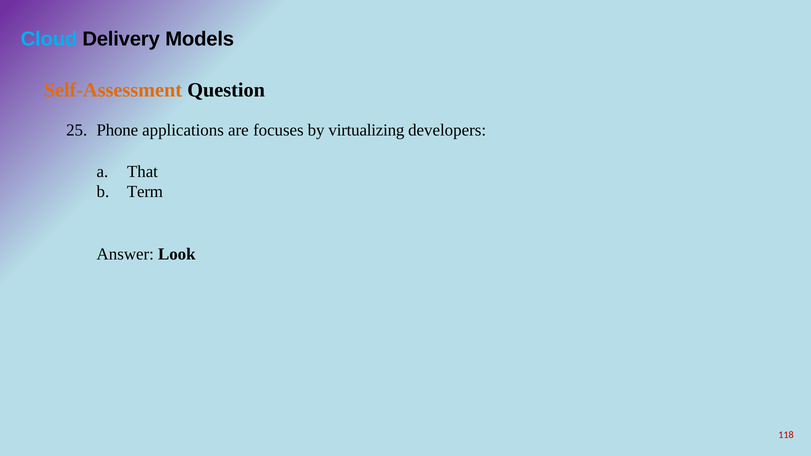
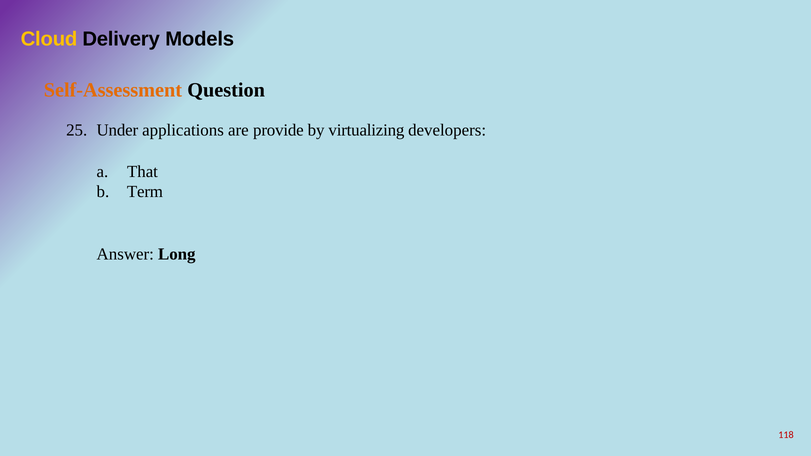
Cloud colour: light blue -> yellow (49, 39)
Phone: Phone -> Under (117, 130)
focuses: focuses -> provide (278, 130)
Look: Look -> Long (177, 254)
